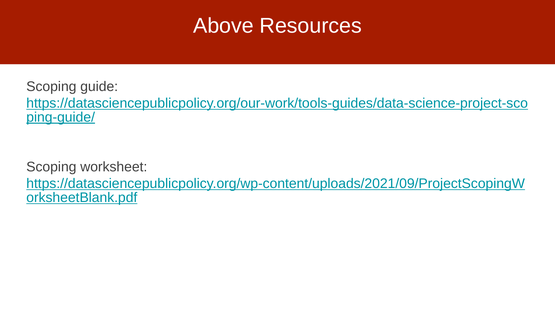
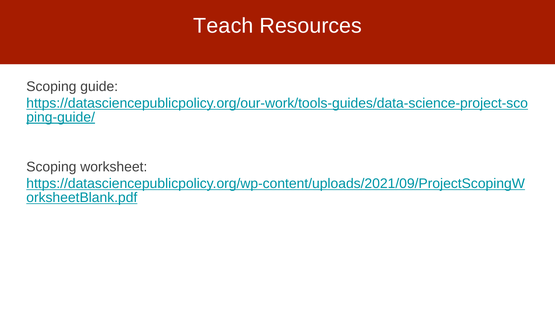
Above: Above -> Teach (223, 26)
